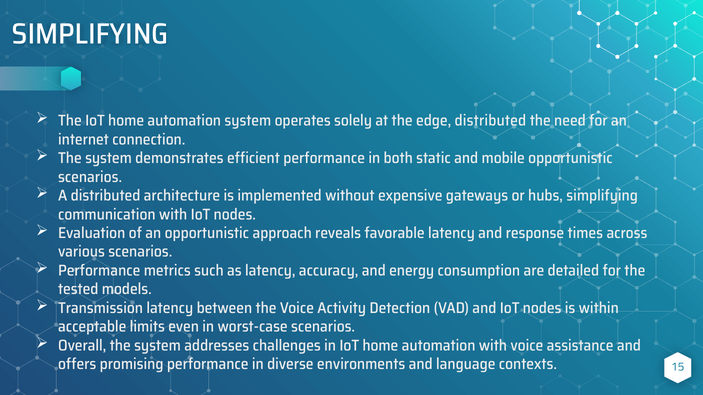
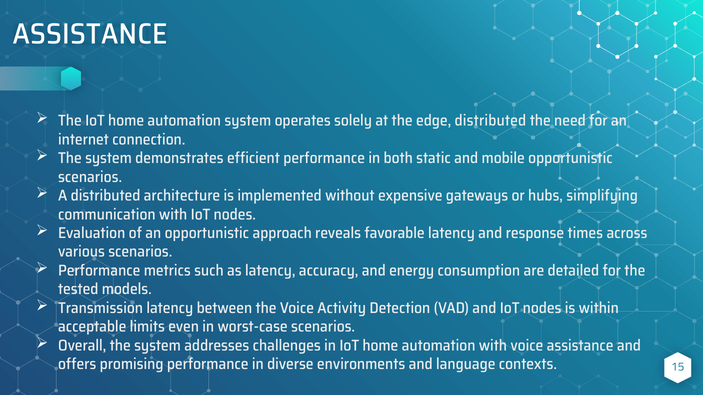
SIMPLIFYING: SIMPLIFYING -> ASSISTANCE (90, 34)
